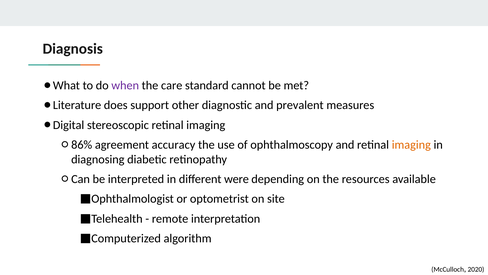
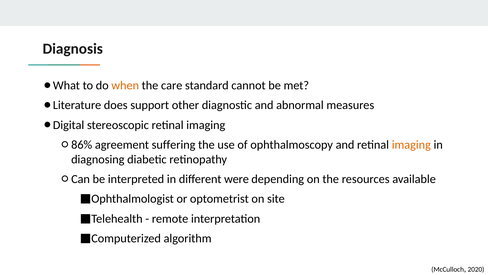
when colour: purple -> orange (125, 85)
prevalent: prevalent -> abnormal (300, 105)
accuracy: accuracy -> suffering (174, 145)
